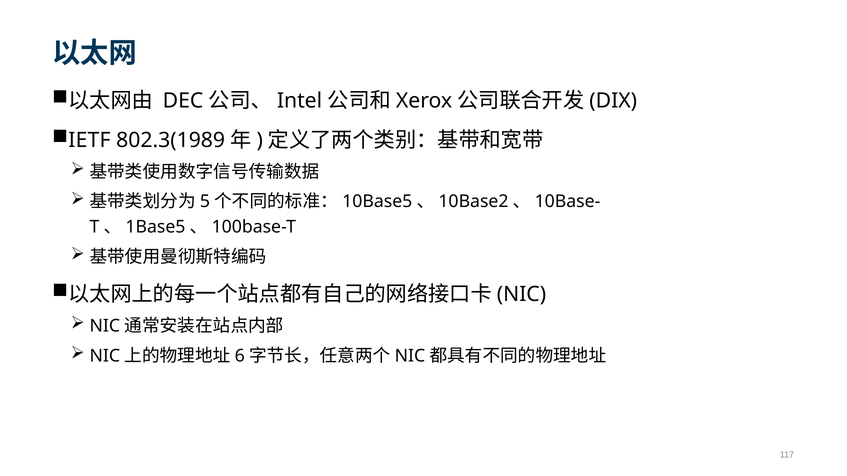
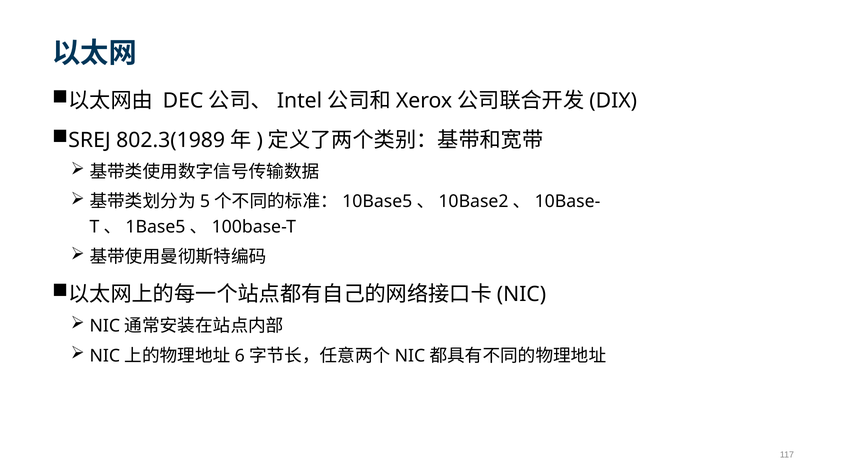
IETF: IETF -> SREJ (89, 140)
